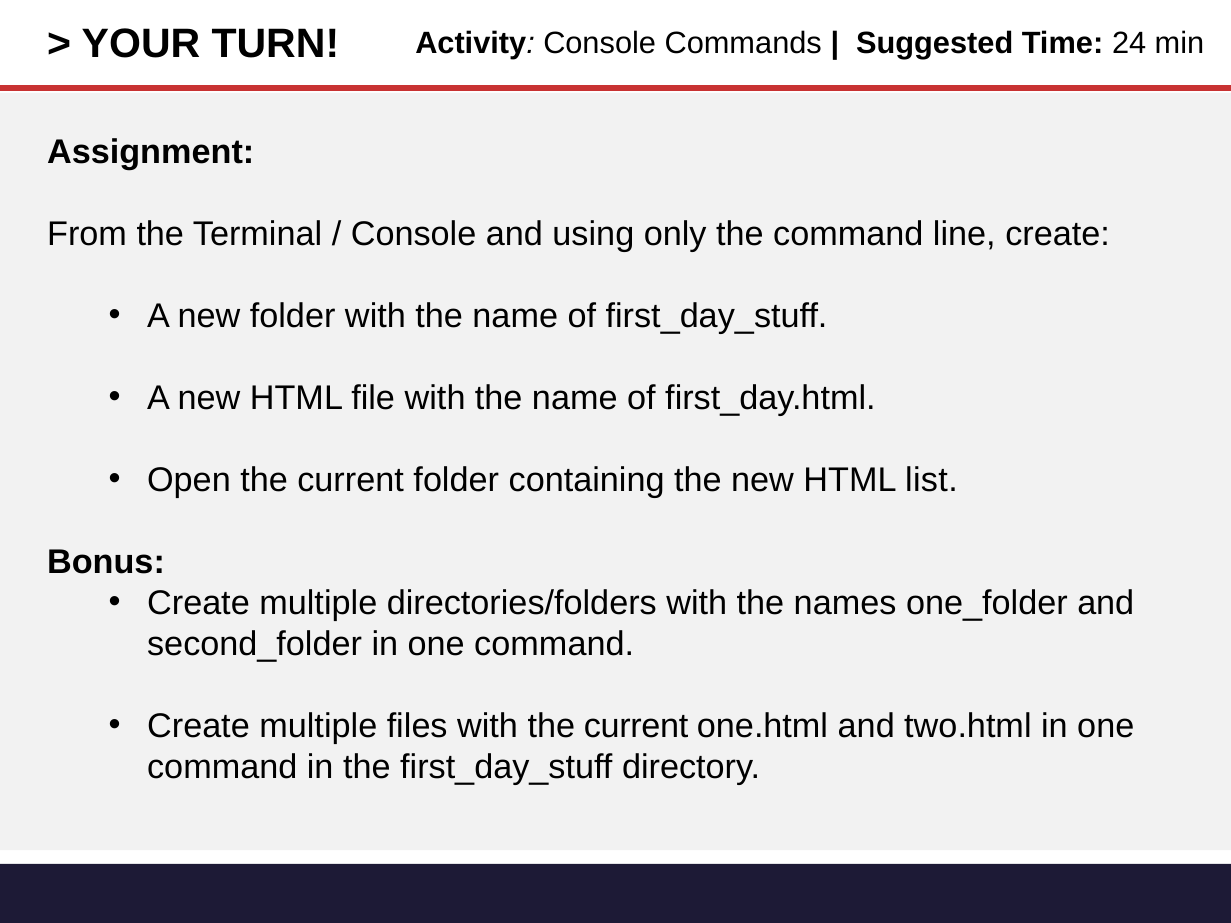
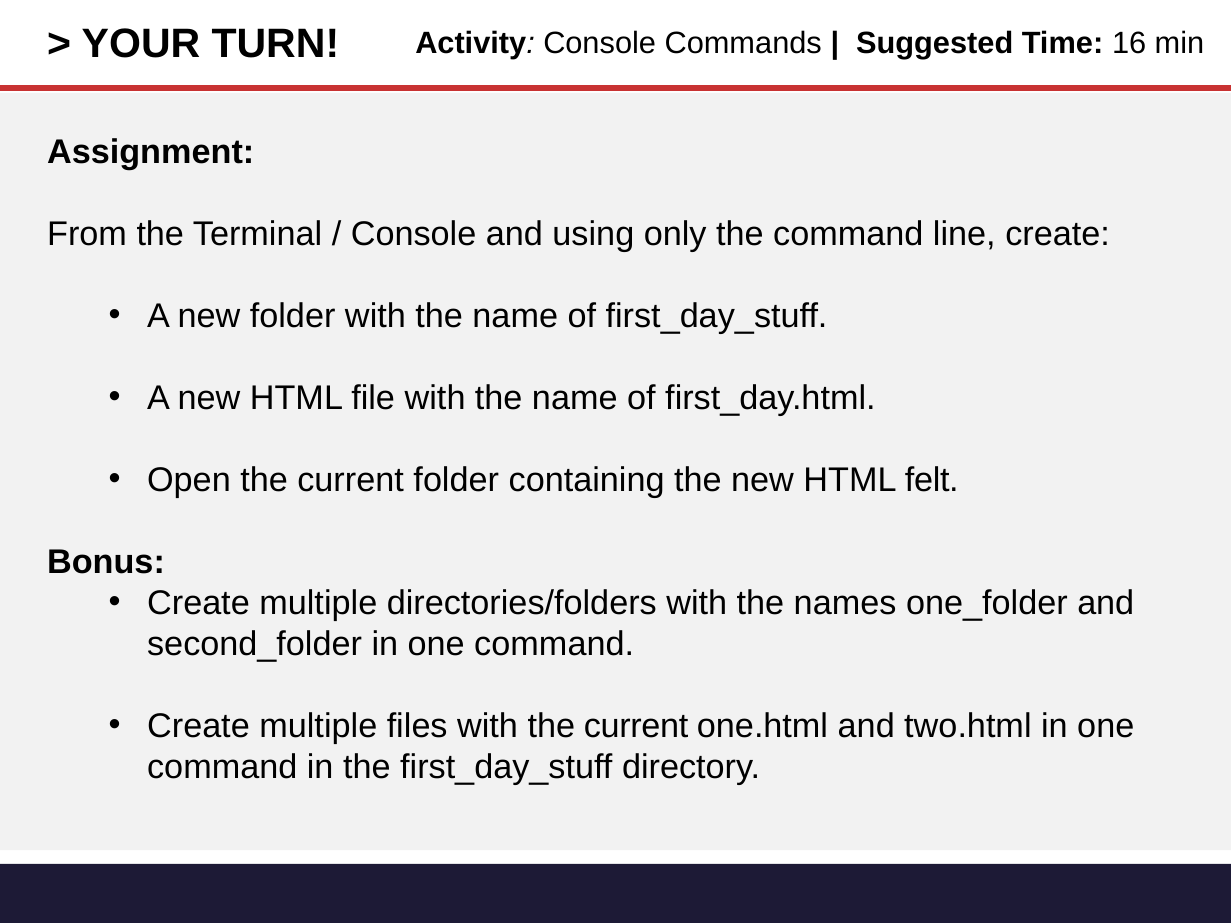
24: 24 -> 16 (1129, 43)
list: list -> felt (932, 480)
